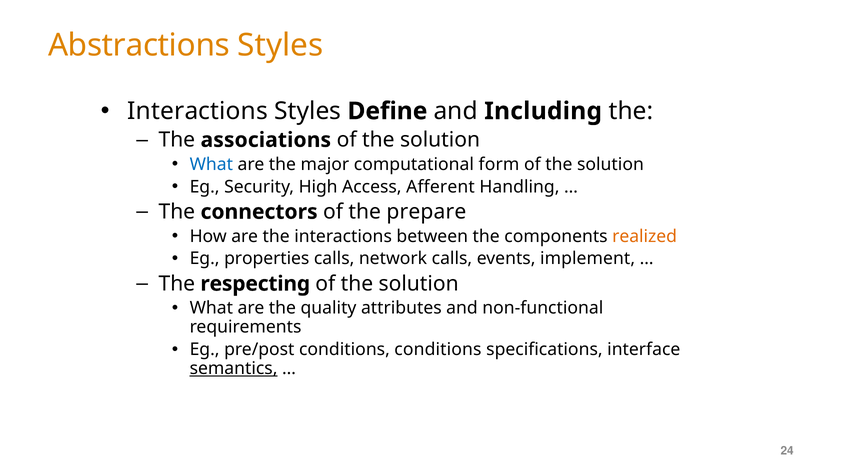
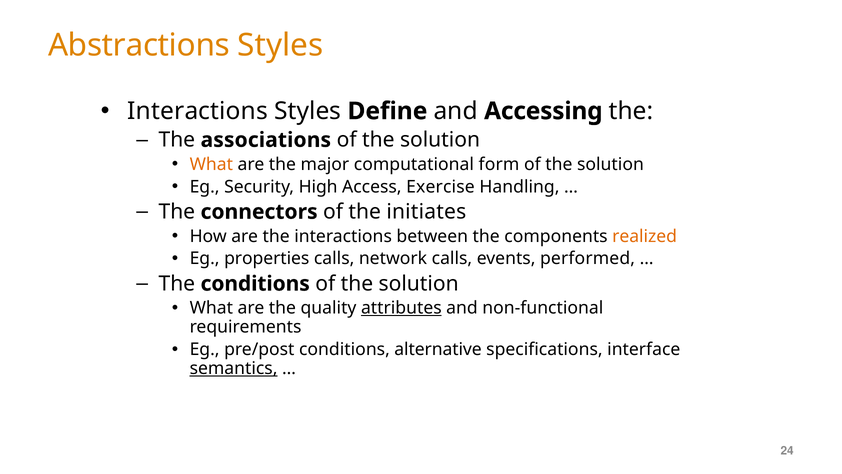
Including: Including -> Accessing (543, 111)
What colour: blue -> orange (211, 164)
Afferent: Afferent -> Exercise (440, 187)
prepare: prepare -> initiates (426, 212)
implement: implement -> performed (588, 258)
The respecting: respecting -> conditions (255, 284)
attributes underline: none -> present (401, 308)
conditions conditions: conditions -> alternative (438, 349)
